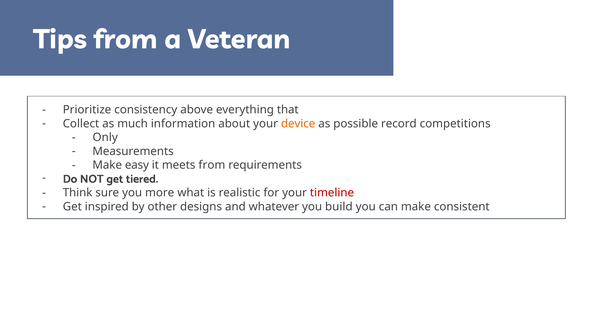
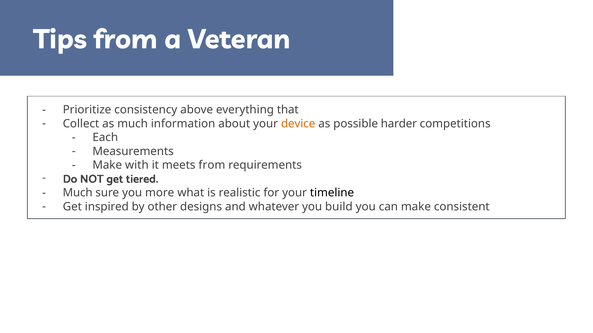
record: record -> harder (399, 124)
Only: Only -> Each (105, 138)
easy: easy -> with (137, 165)
Think: Think -> Much (78, 193)
timeline colour: red -> black (332, 193)
